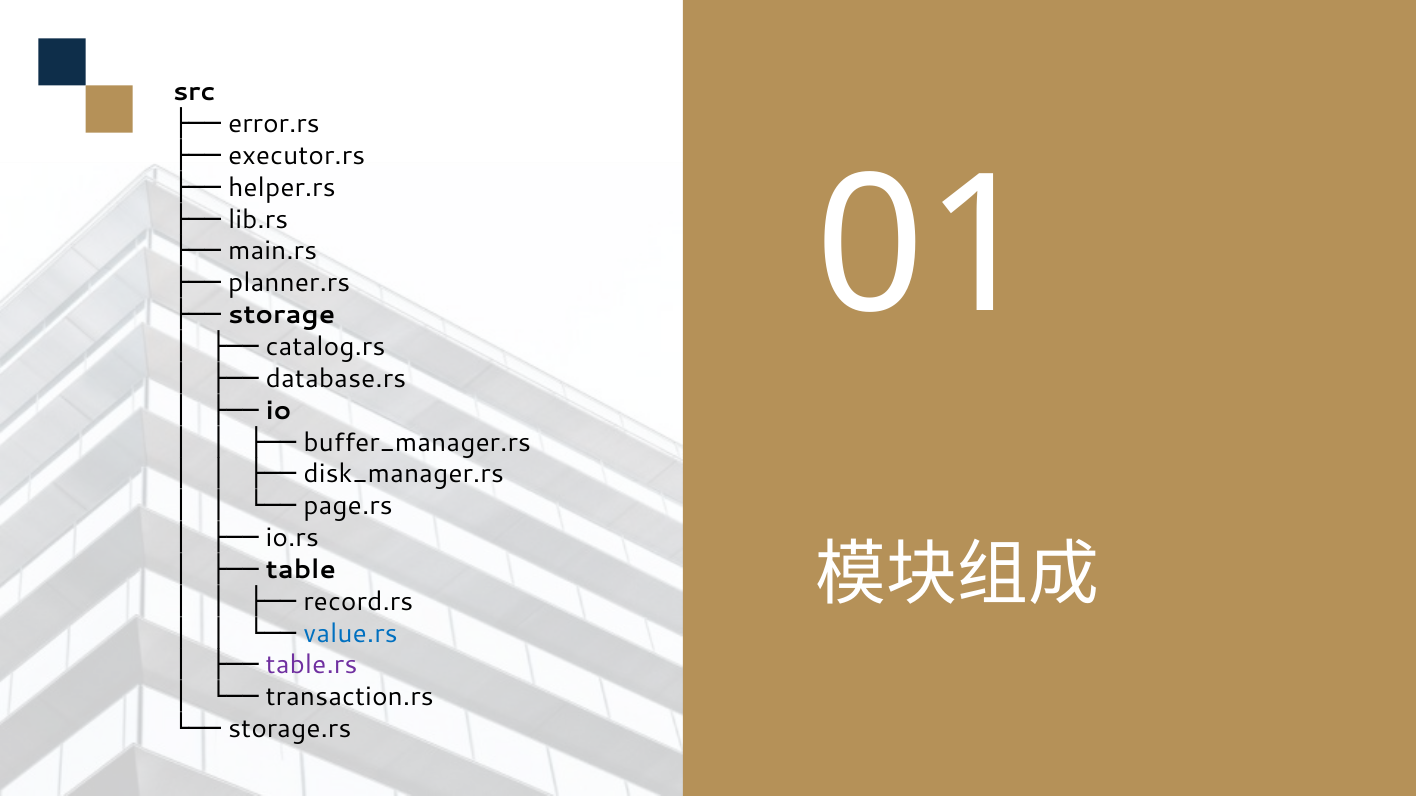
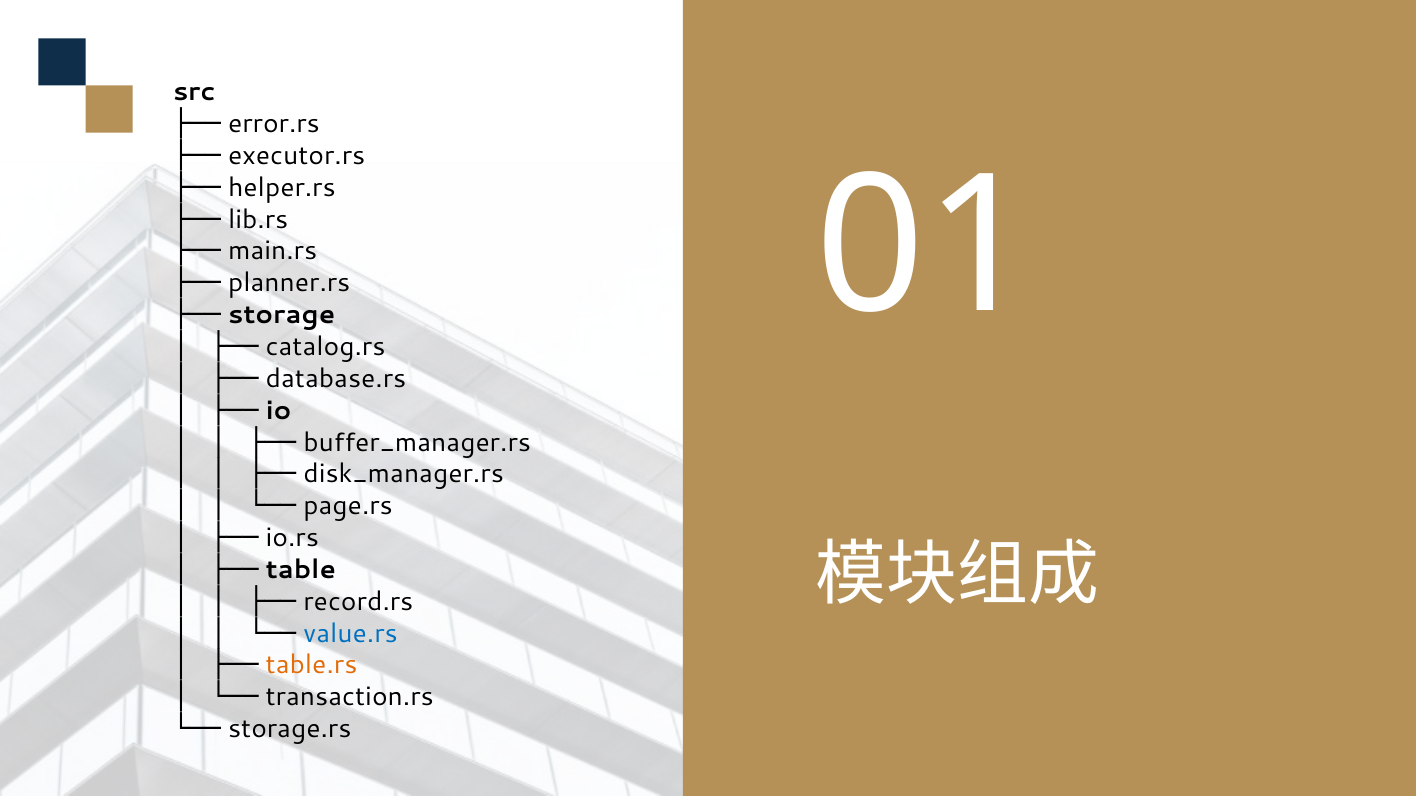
table.rs colour: purple -> orange (312, 666)
